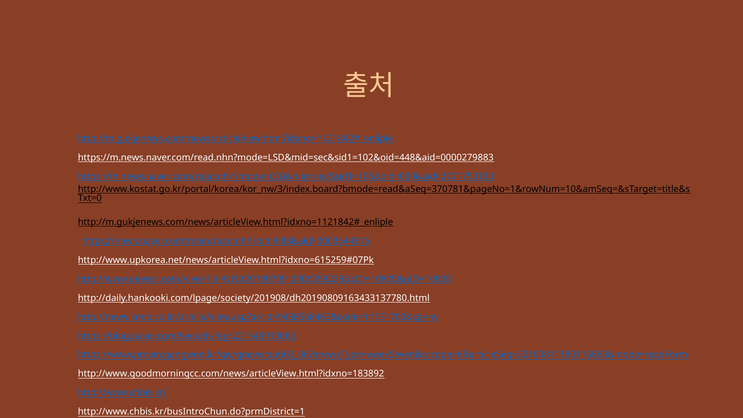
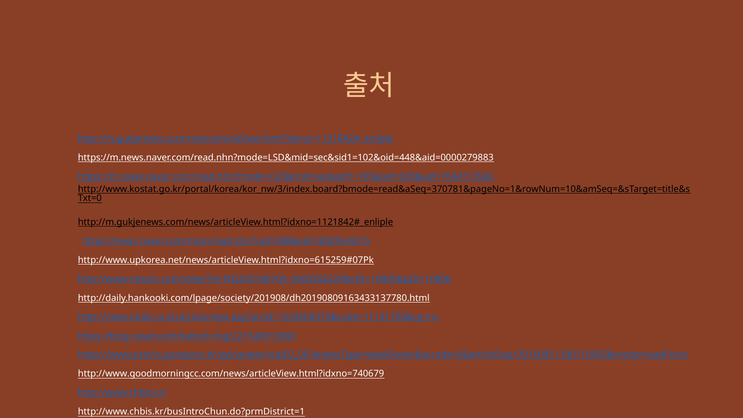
https://m.news.naver.com/read.nhn?mode=LSD&mid=sec&sid1=105&oid=029&aid=2721750100: https://m.news.naver.com/read.nhn?mode=LSD&mid=sec&sid1=105&oid=029&aid=2721750100 -> https://m.news.naver.com/read.nhn?mode=LSD&mid=sec&sid1=105&oid=029&aid=7684713566 (286, 176)
http://news.kmib.co.kr/article/view.asp?arcid=9438568463&code=11131700&cp=nv: http://news.kmib.co.kr/article/view.asp?arcid=9438568463&code=11131700&cp=nv -> http://news.kmib.co.kr/article/view.asp?arcid=1534509370&code=11131700&cp=nv (258, 317)
http://www.goodmorningcc.com/news/articleView.html?idxno=183892: http://www.goodmorningcc.com/news/articleView.html?idxno=183892 -> http://www.goodmorningcc.com/news/articleView.html?idxno=740679 (231, 374)
